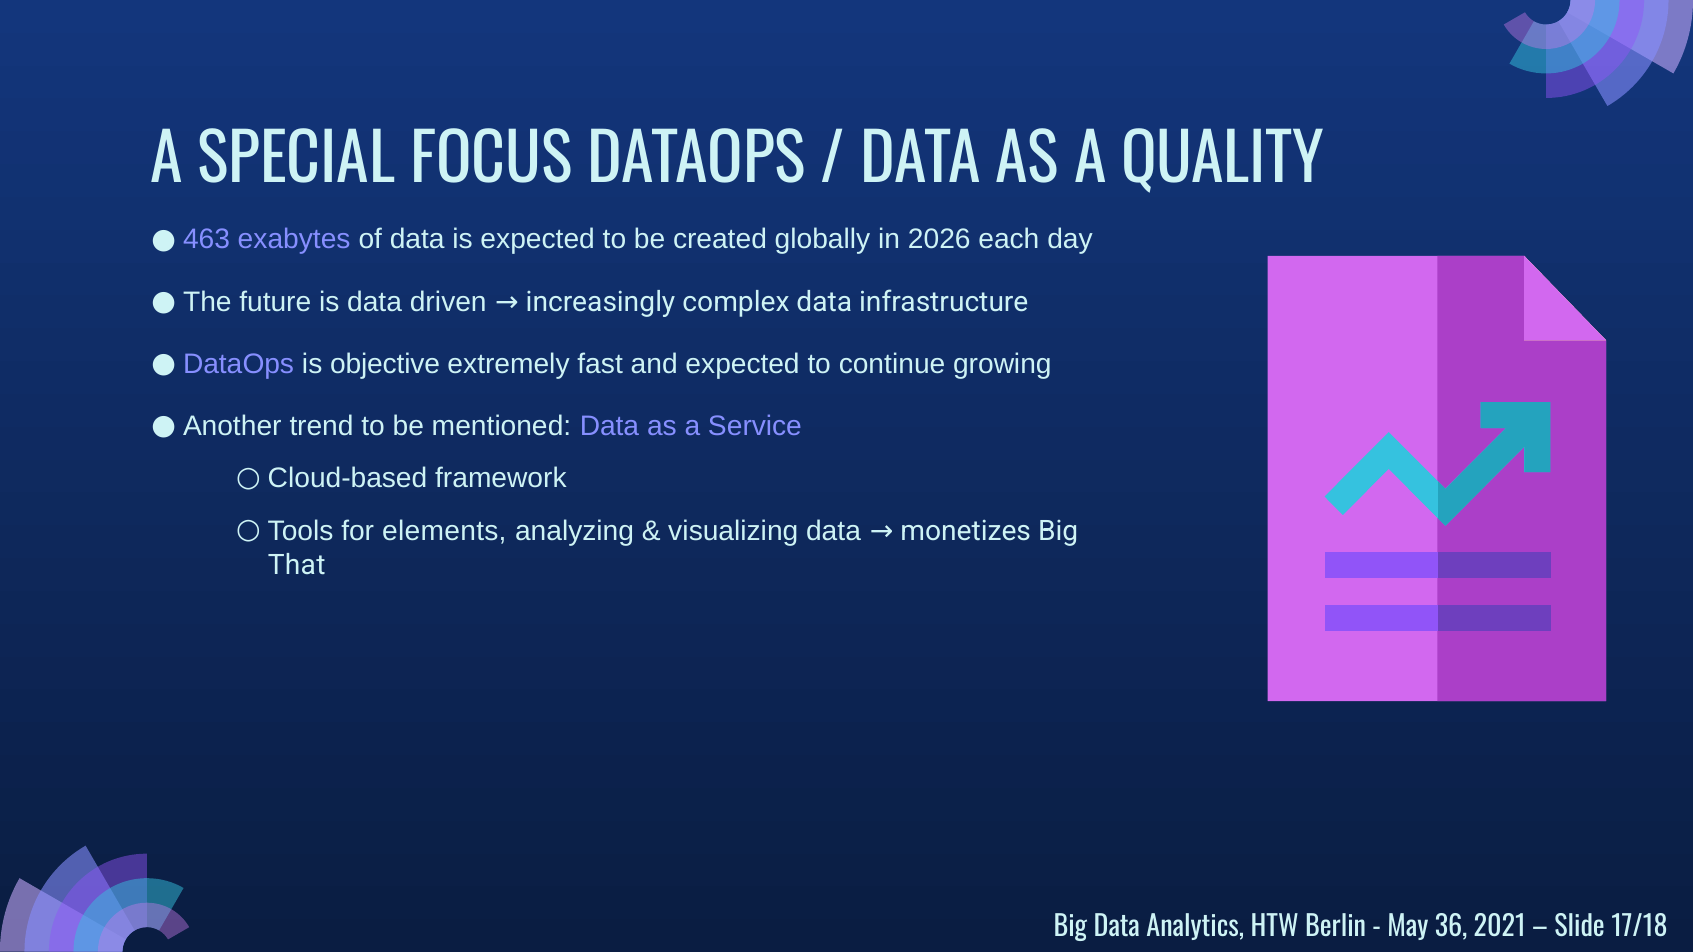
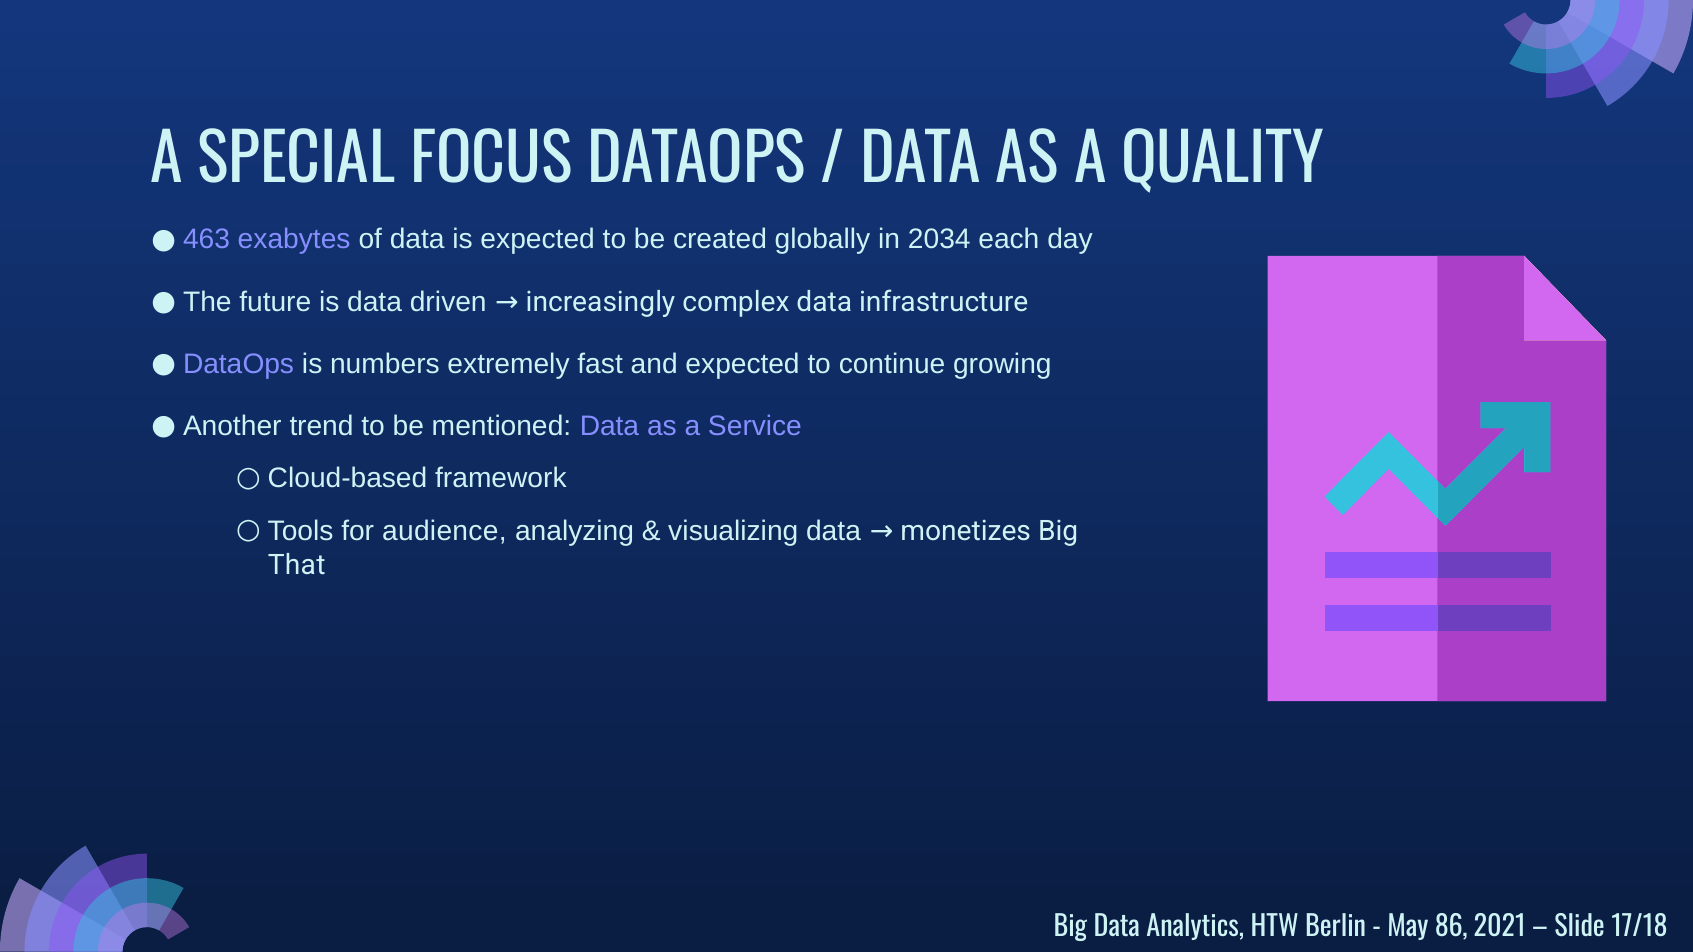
2026: 2026 -> 2034 (939, 240)
objective: objective -> numbers (385, 364)
elements: elements -> audience (444, 531)
36: 36 -> 86 (1451, 928)
